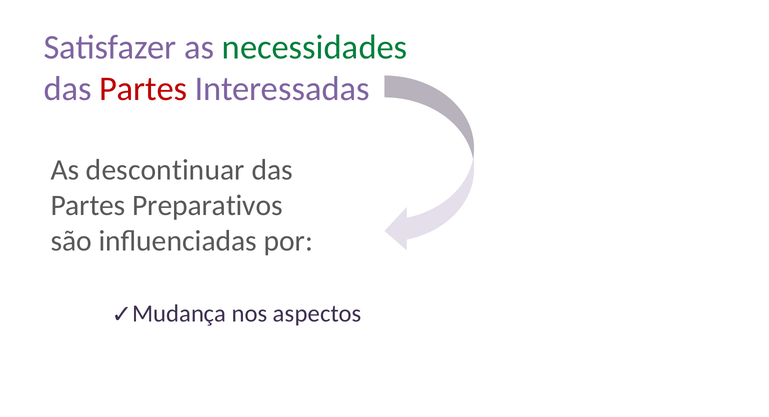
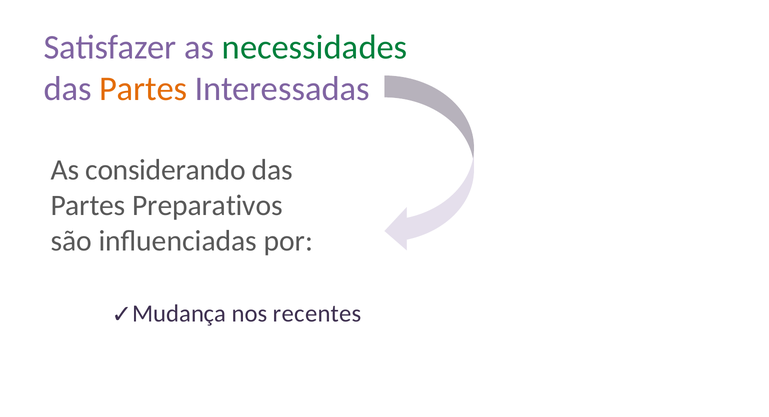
Partes colour: red -> orange (143, 89)
descontinuar: descontinuar -> considerando (166, 170)
aspectos: aspectos -> recentes (317, 313)
